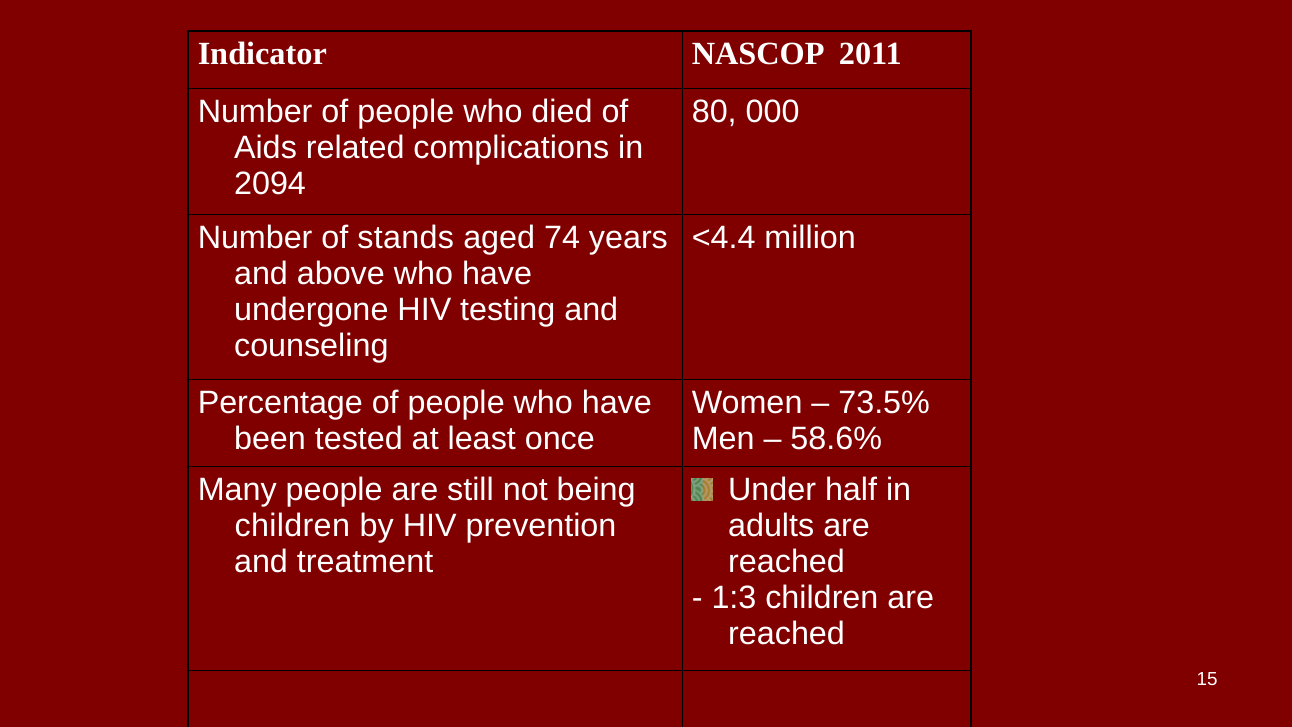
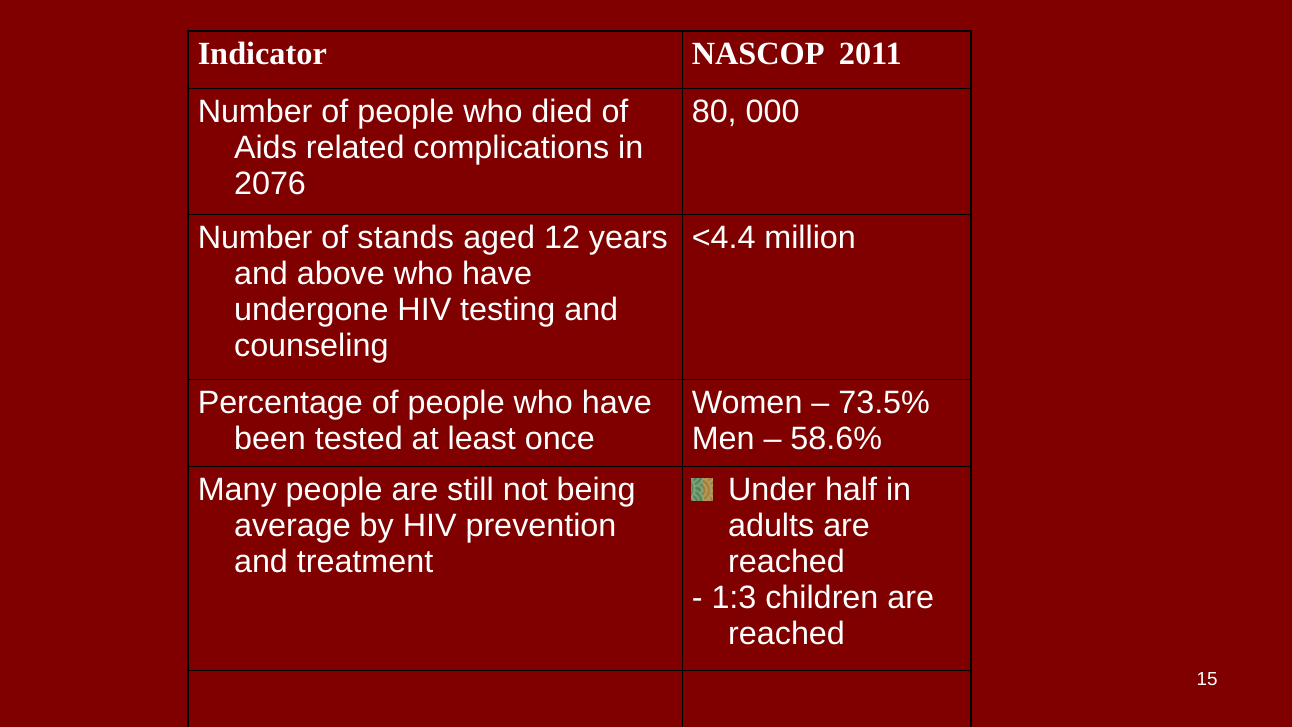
2094: 2094 -> 2076 (270, 184)
74: 74 -> 12 (562, 238)
children: children -> average (292, 526)
